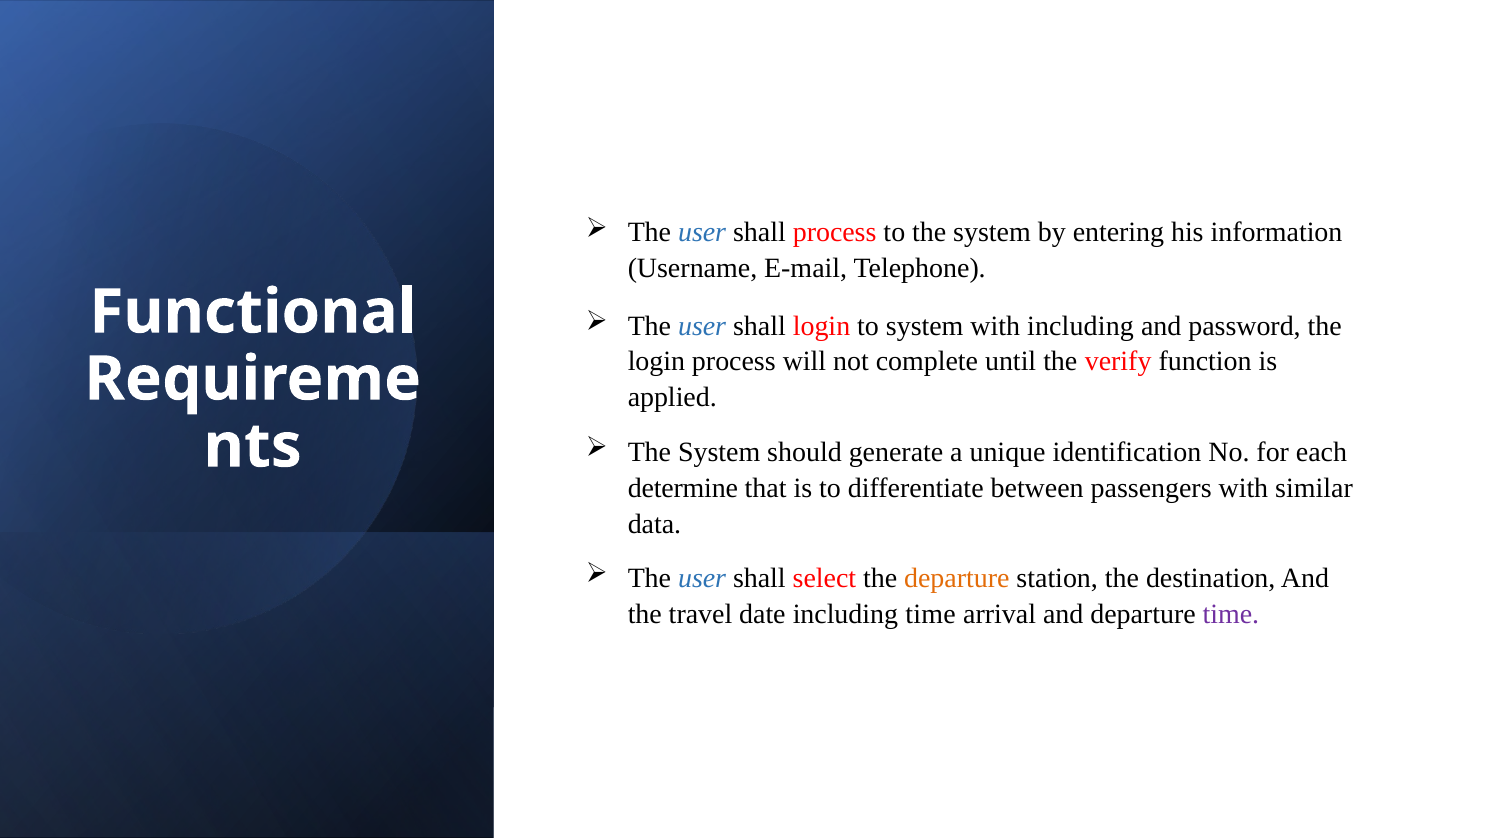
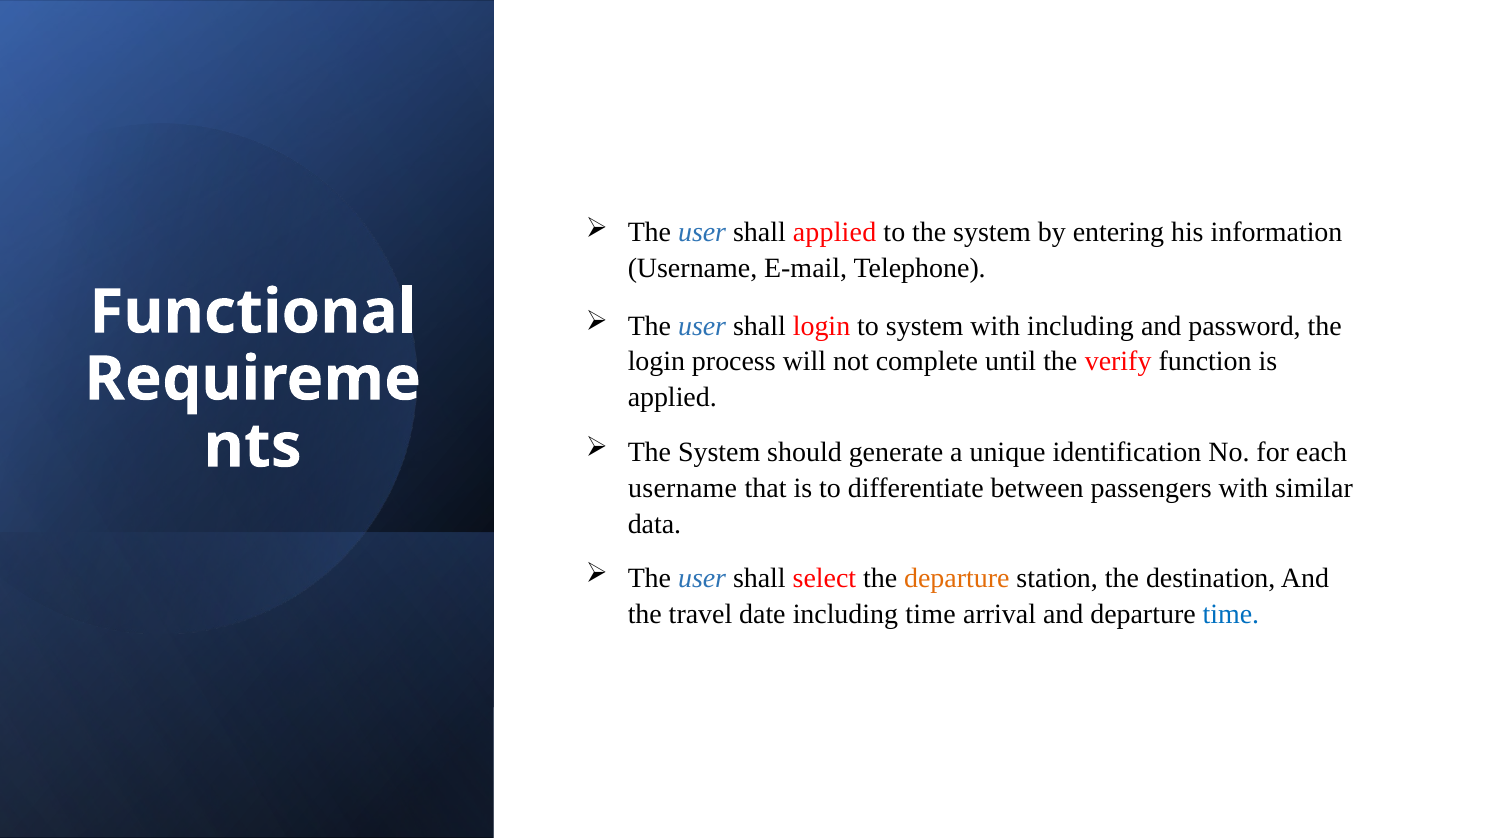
shall process: process -> applied (835, 233)
determine: determine -> username (683, 488)
time colour: purple -> blue (1231, 615)
